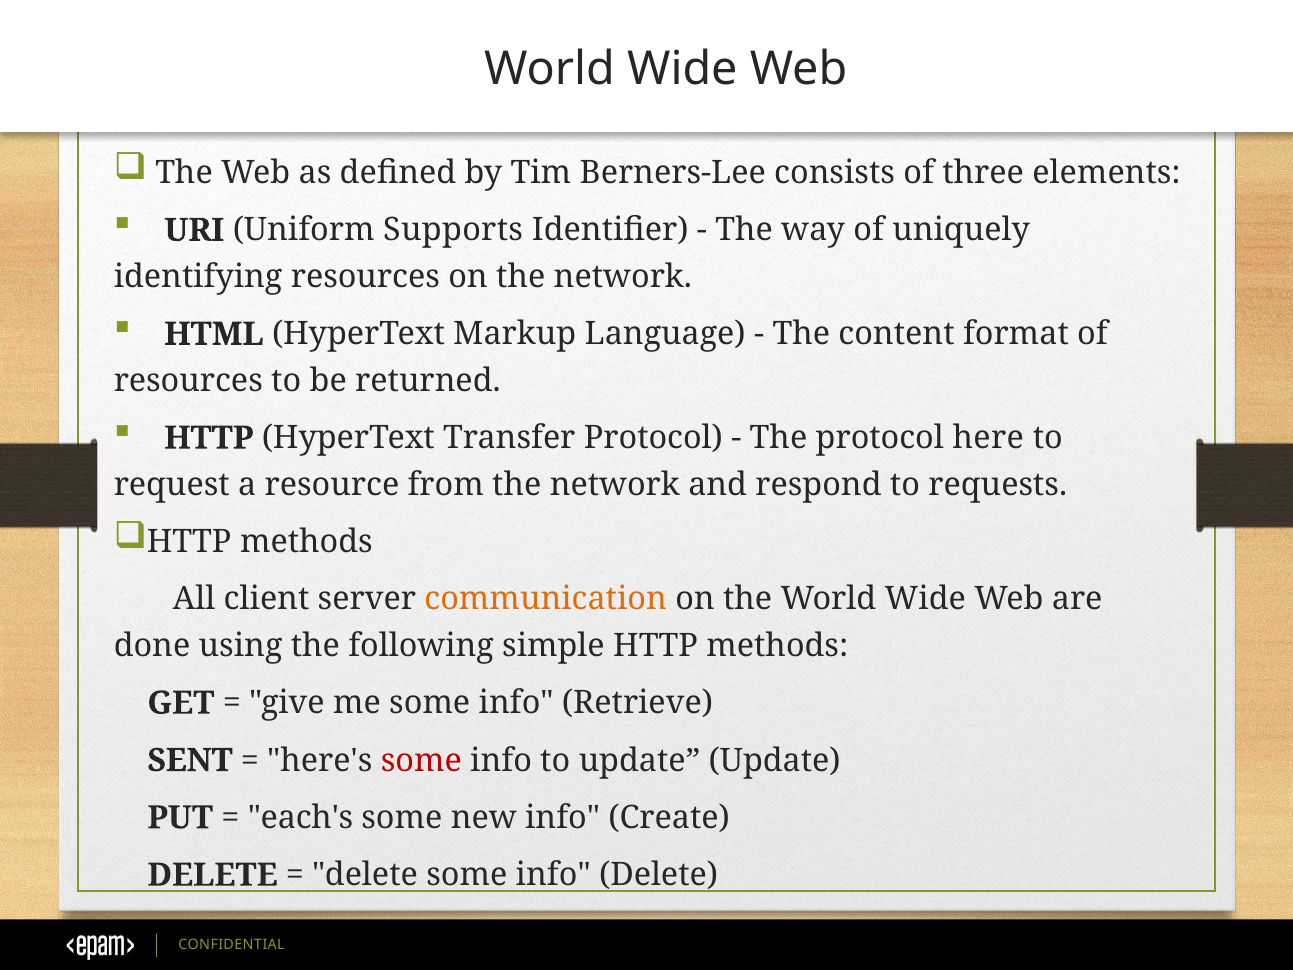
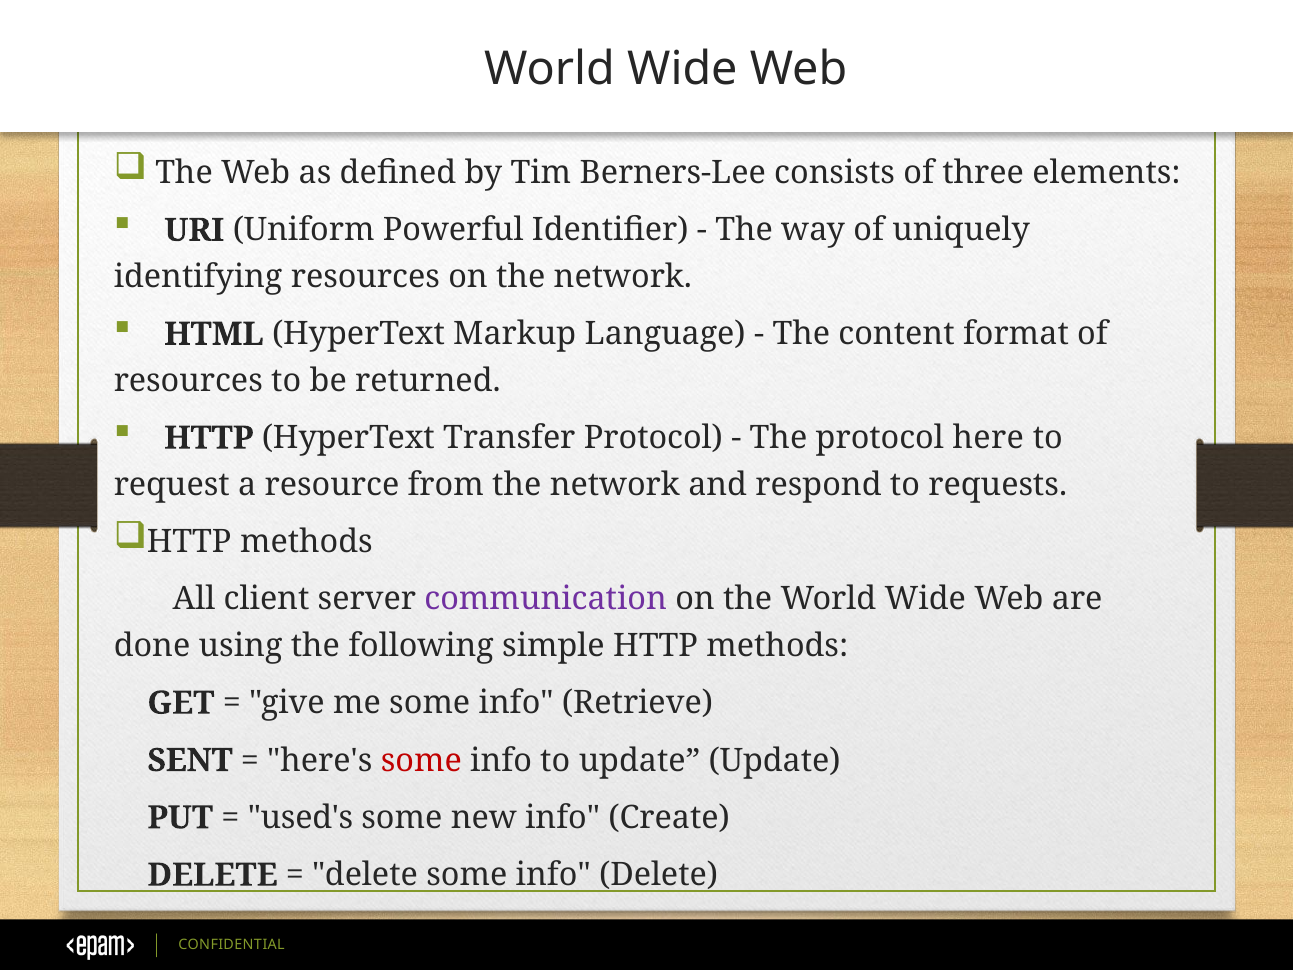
Supports: Supports -> Powerful (453, 230)
communication colour: orange -> purple (546, 599)
each's: each's -> used's (301, 818)
